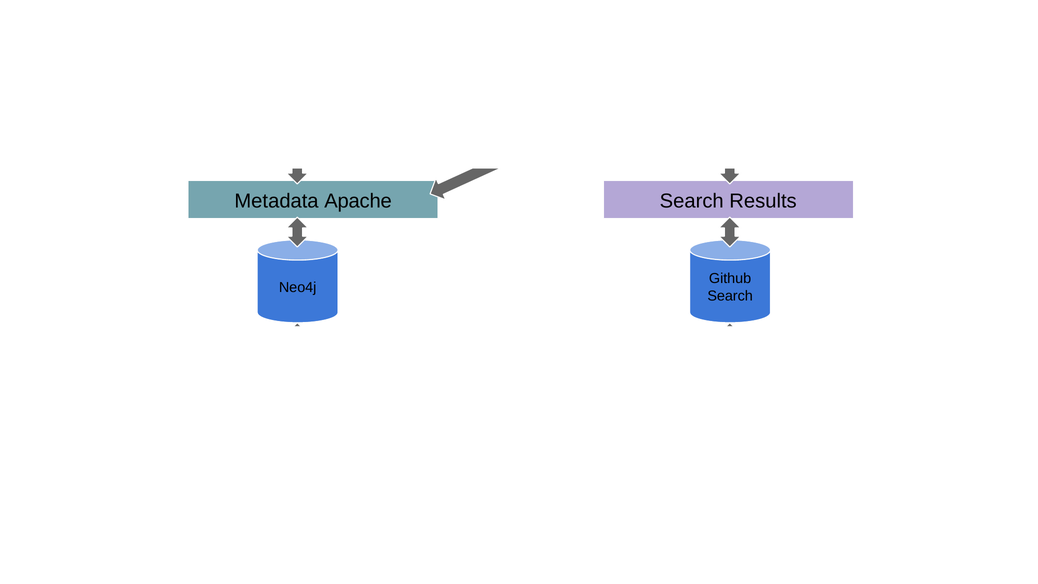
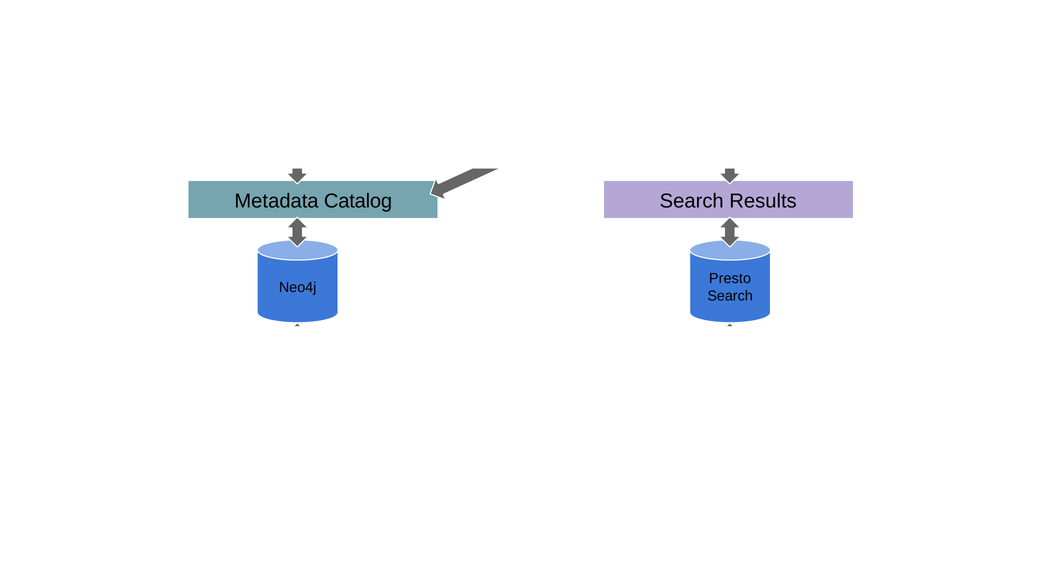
Apache: Apache -> Catalog (358, 201)
Github: Github -> Presto (730, 279)
